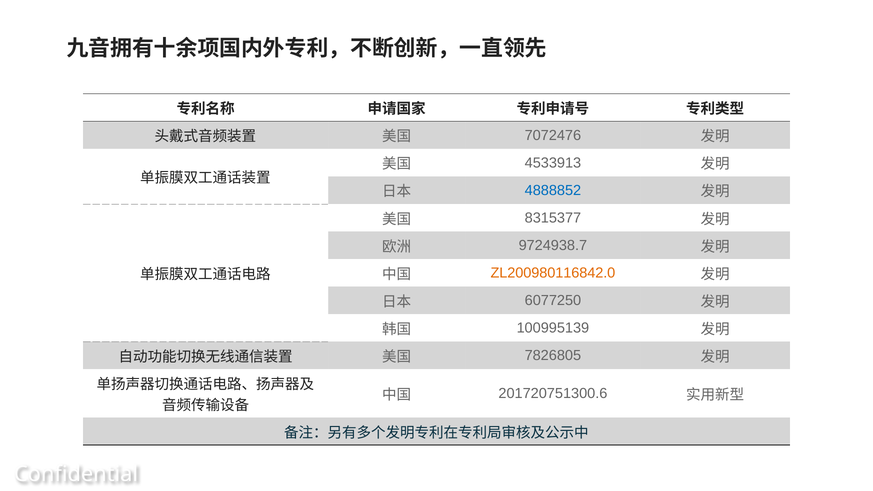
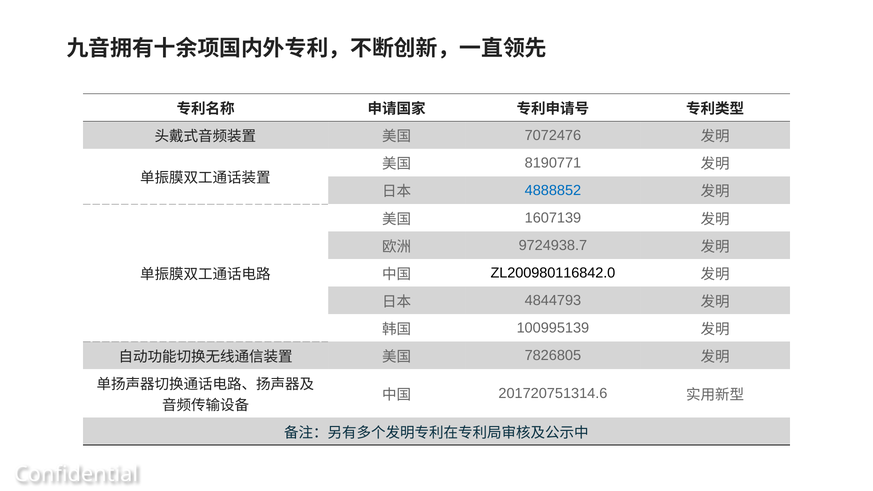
4533913: 4533913 -> 8190771 (553, 163)
8315377: 8315377 -> 1607139 (553, 218)
ZL200980116842.0 colour: orange -> black (553, 273)
6077250: 6077250 -> 4844793 (553, 301)
201720751300.6: 201720751300.6 -> 201720751314.6 (553, 394)
